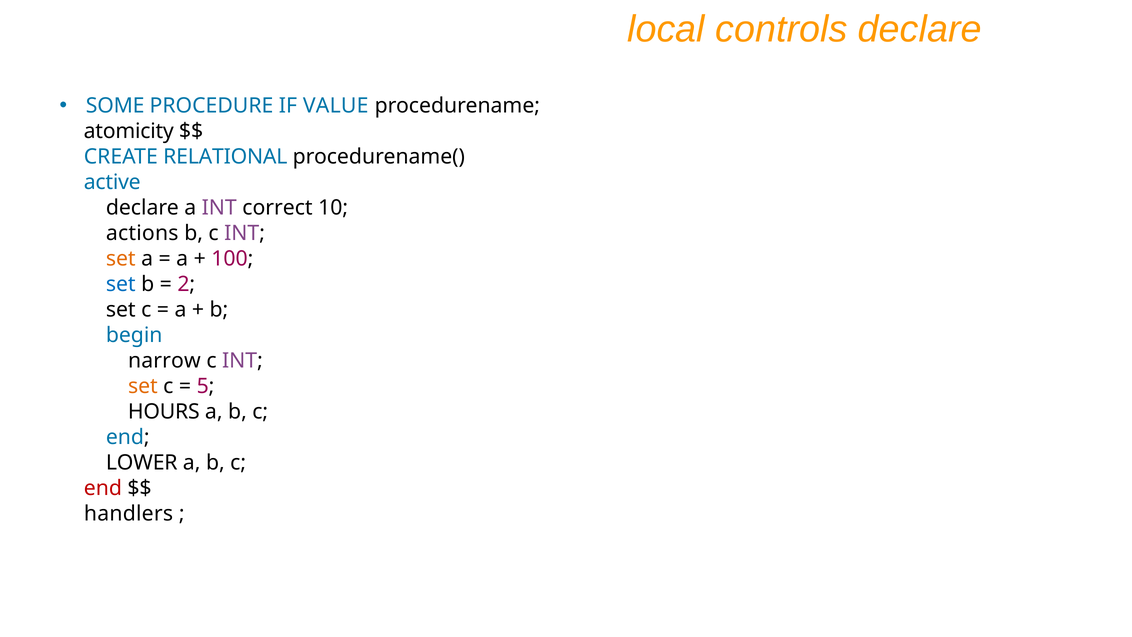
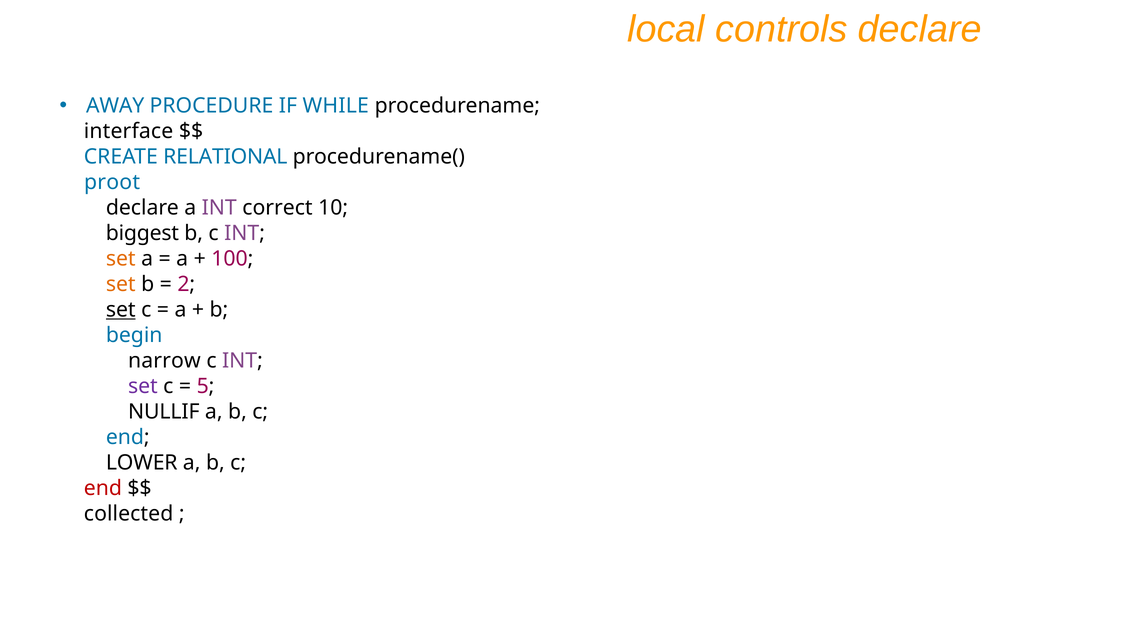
SOME: SOME -> AWAY (115, 106)
VALUE: VALUE -> WHILE (336, 106)
atomicity: atomicity -> interface (129, 131)
active: active -> proot (112, 182)
actions: actions -> biggest (142, 233)
set colour: blue -> orange (121, 284)
set underline: none -> present (121, 310)
set colour: orange -> purple (143, 386)
HOURS: HOURS -> NULLIF (164, 412)
handlers: handlers -> collected (129, 513)
